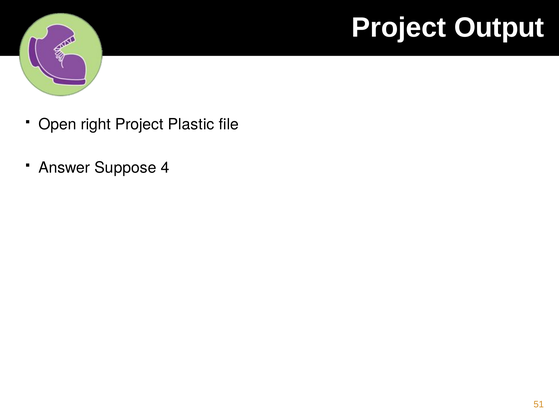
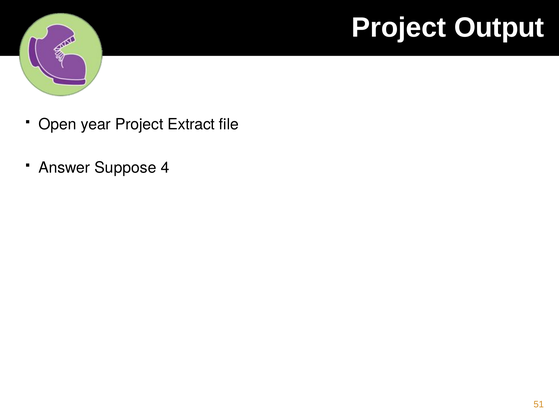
right: right -> year (96, 124)
Plastic: Plastic -> Extract (191, 124)
